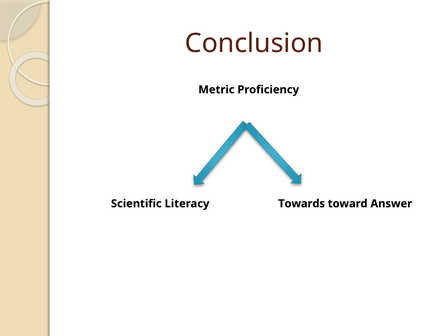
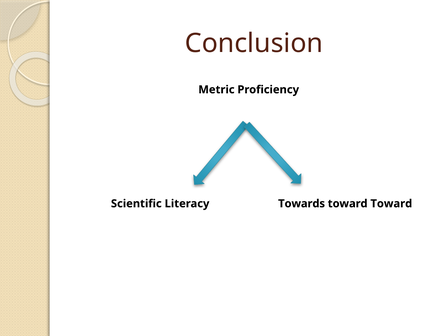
toward Answer: Answer -> Toward (391, 204)
